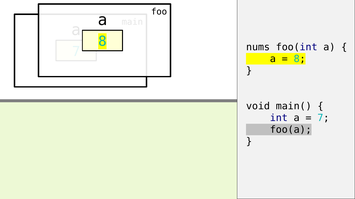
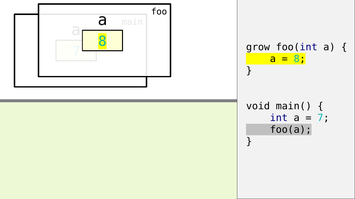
nums: nums -> grow (258, 47)
